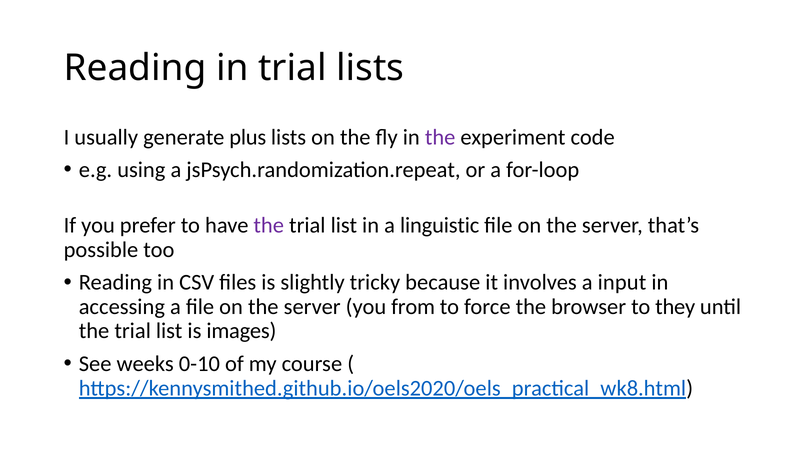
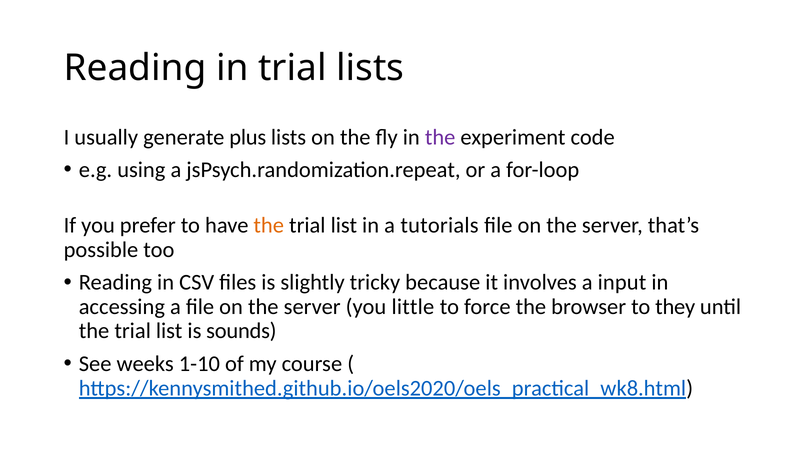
the colour: purple -> orange (269, 226)
linguistic: linguistic -> tutorials (439, 226)
from: from -> little (413, 307)
images: images -> sounds (241, 331)
0-10: 0-10 -> 1-10 (199, 364)
